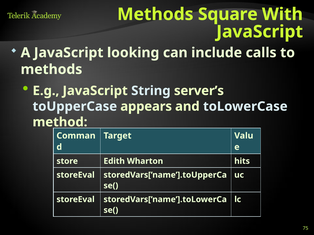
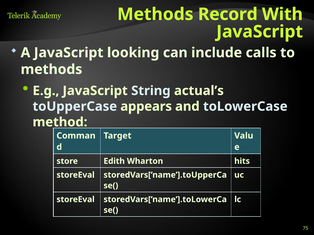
Square: Square -> Record (228, 14)
server’s: server’s -> actual’s (199, 91)
